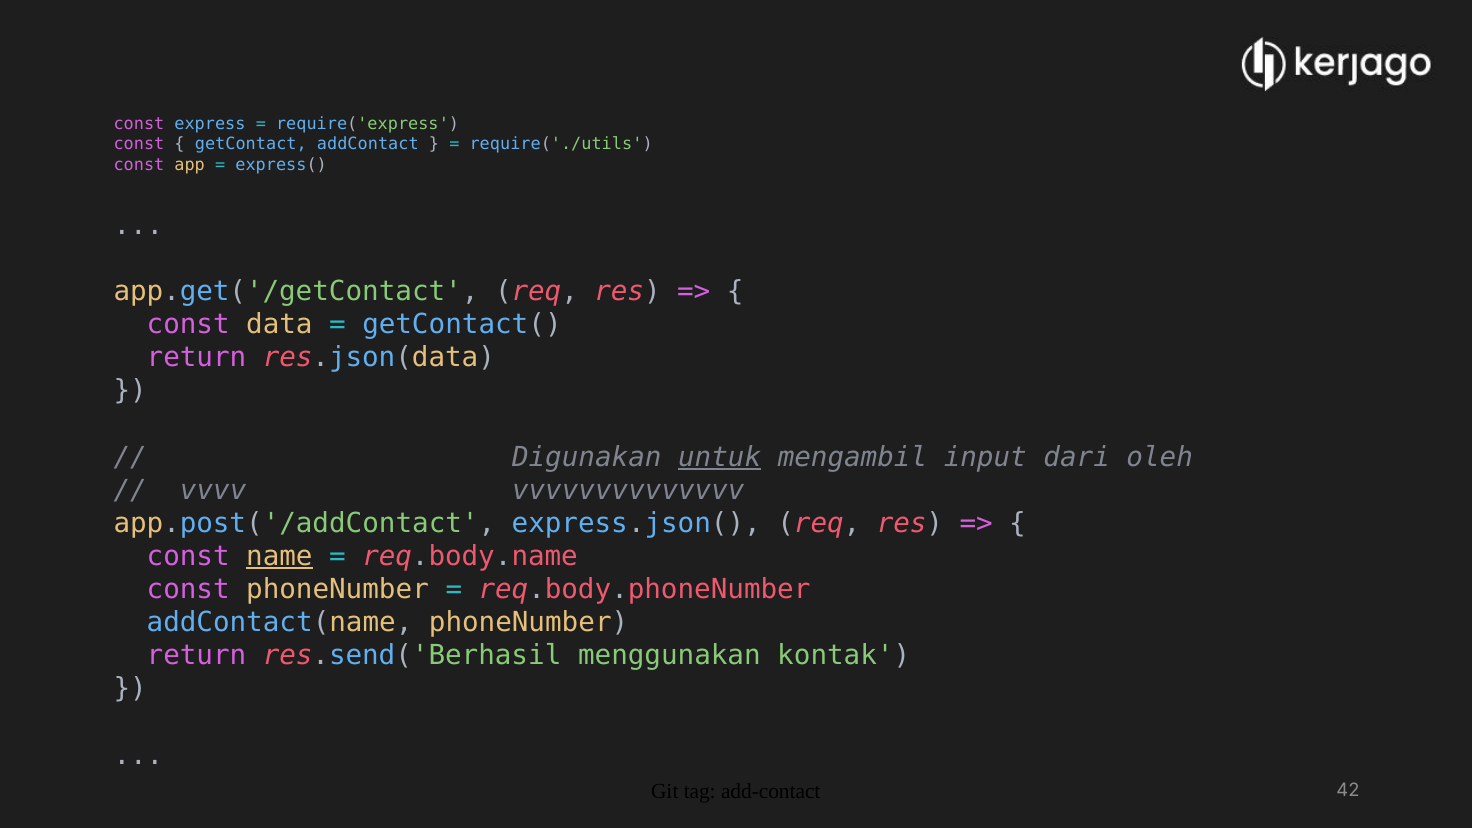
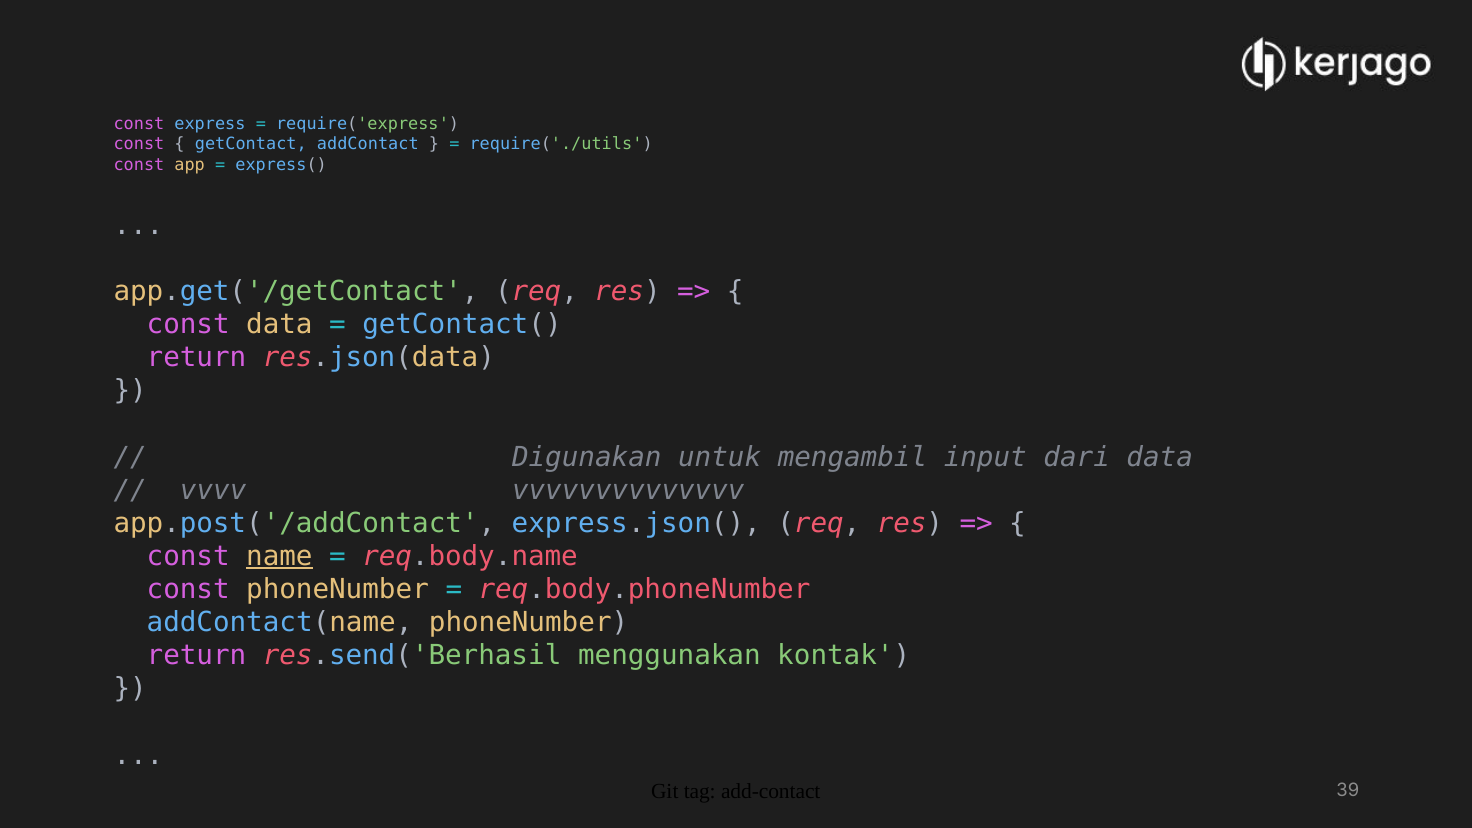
untuk underline: present -> none (720, 457)
dari oleh: oleh -> data (1160, 457)
42: 42 -> 39 (1348, 791)
